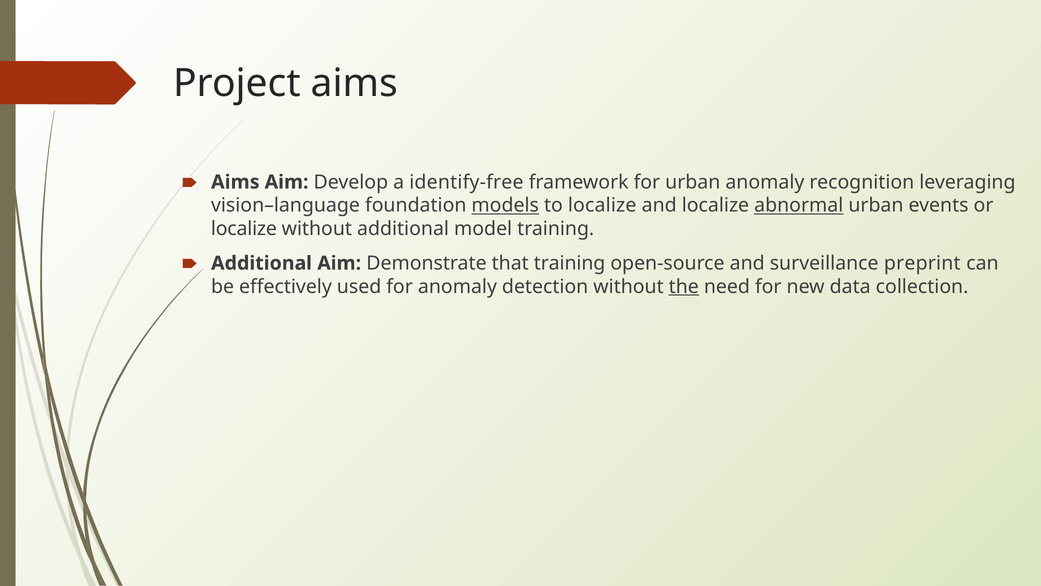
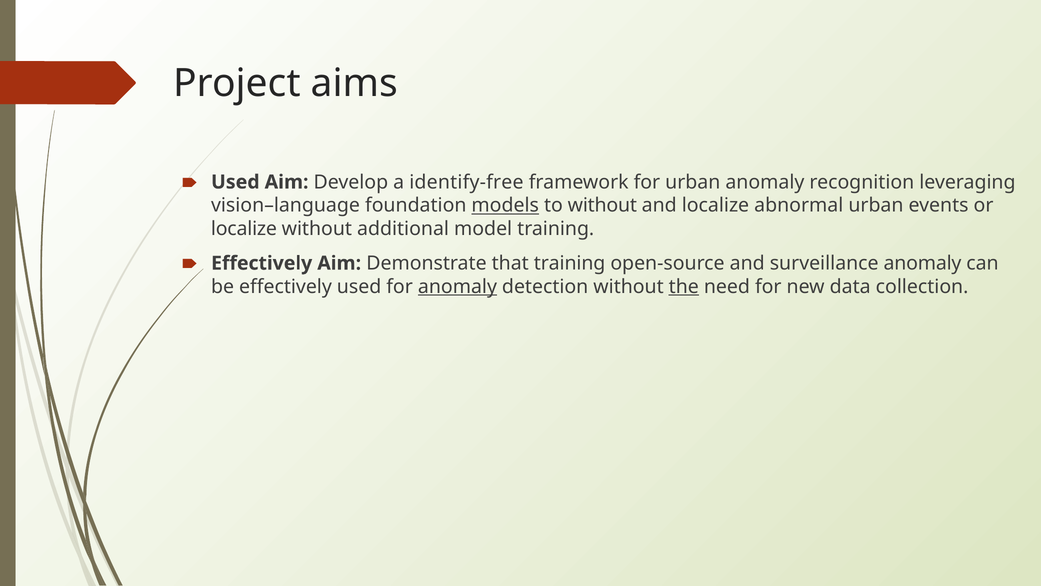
Aims: Aims -> Used (235, 182)
to localize: localize -> without (602, 205)
abnormal underline: present -> none (799, 205)
Additional: Additional -> Effectively (262, 263)
surveillance preprint: preprint -> anomaly (923, 263)
anomaly underline: none -> present (457, 286)
